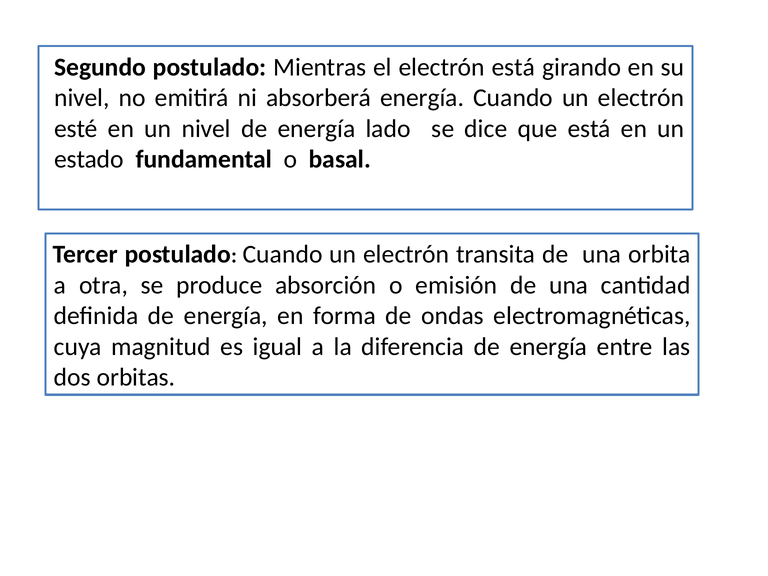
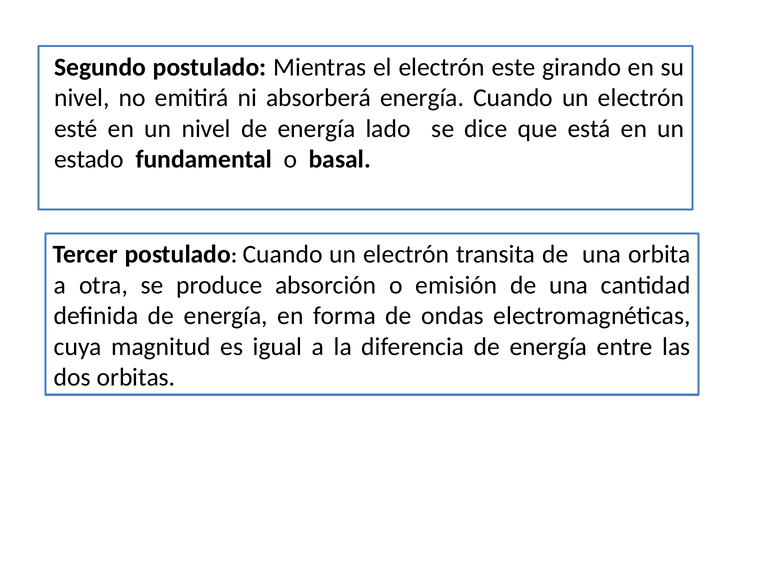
electrón está: está -> este (514, 67)
